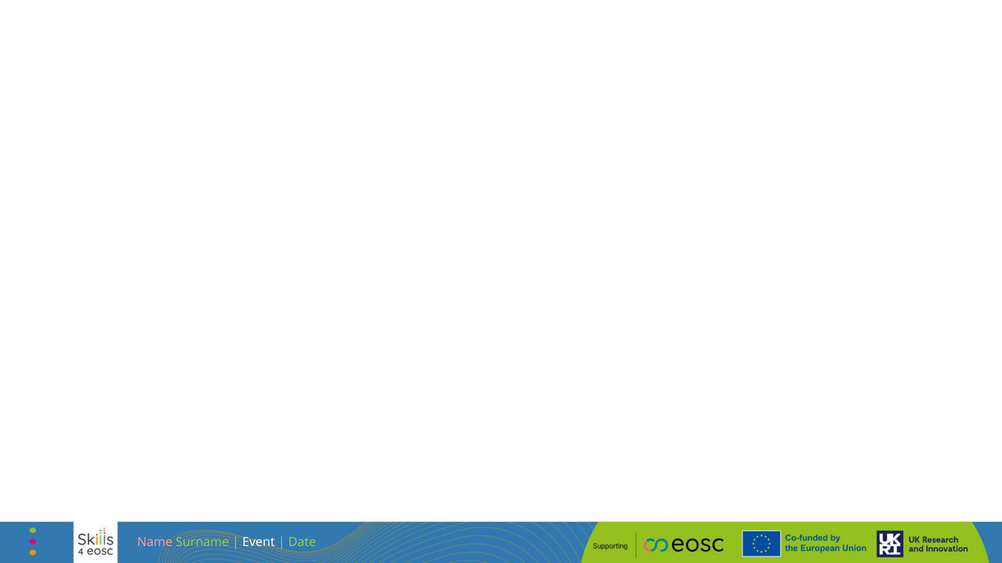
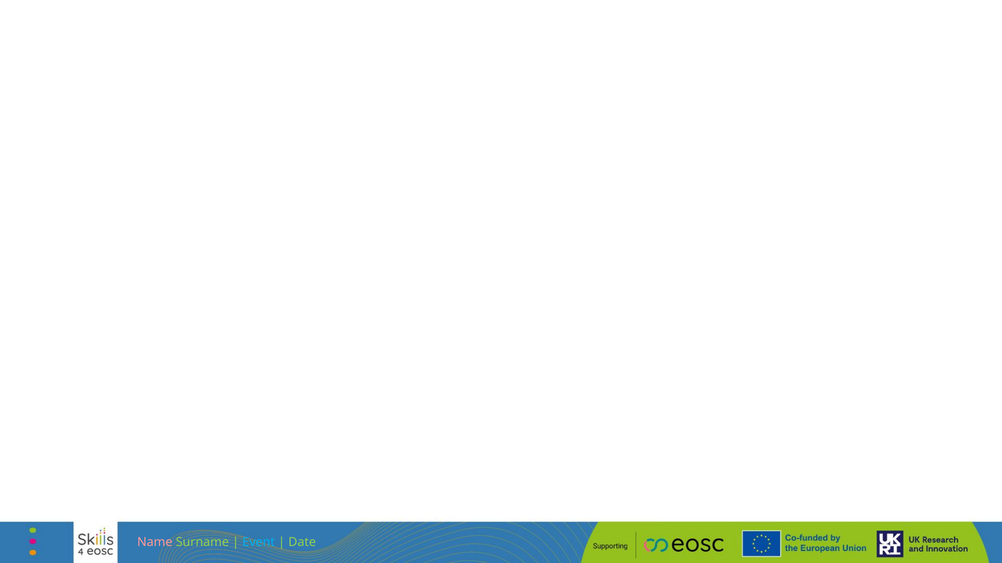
Event colour: white -> light blue (259, 543)
